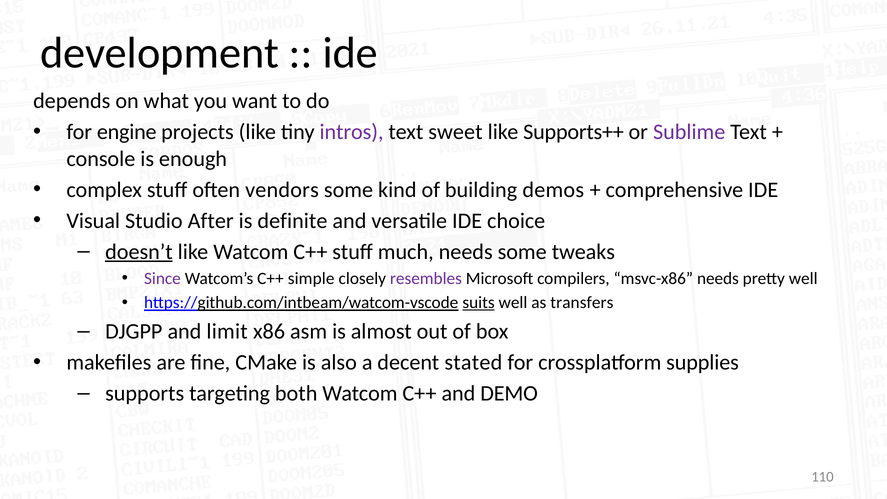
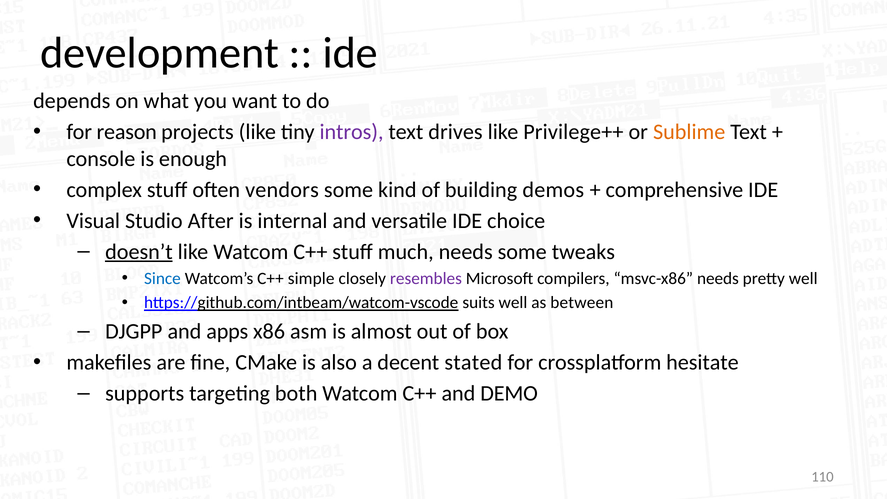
engine: engine -> reason (127, 132)
sweet: sweet -> drives (455, 132)
Supports++: Supports++ -> Privilege++ (573, 132)
Sublime colour: purple -> orange (689, 132)
definite: definite -> internal (292, 221)
Since colour: purple -> blue (162, 279)
suits underline: present -> none (479, 303)
transfers: transfers -> between (582, 303)
limit: limit -> apps (227, 331)
supplies: supplies -> hesitate (702, 363)
